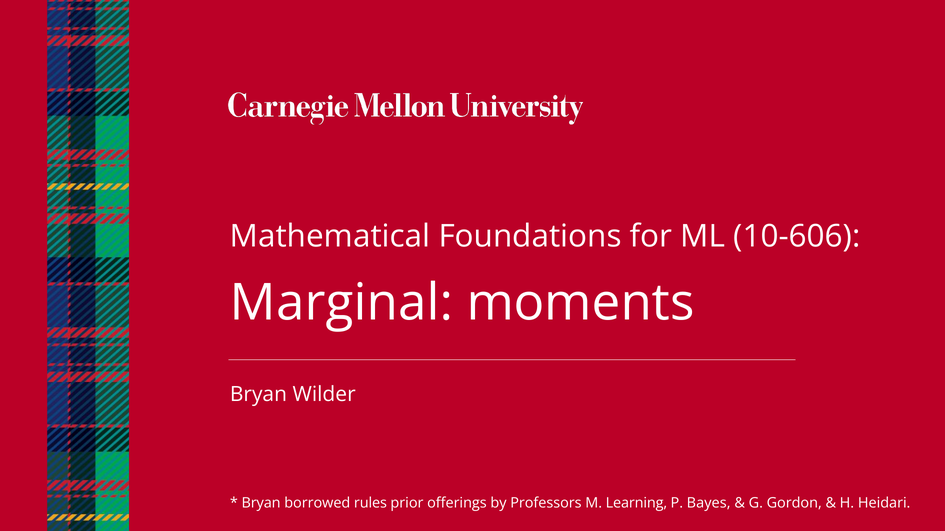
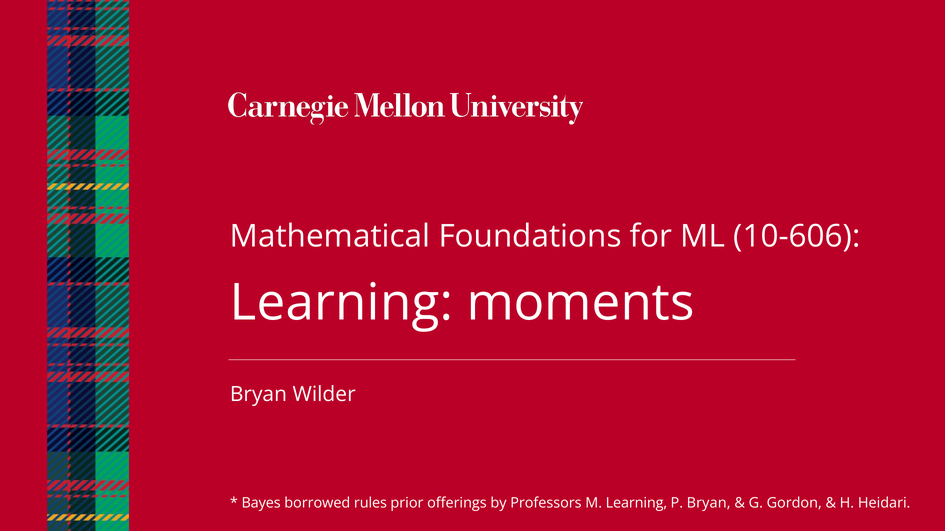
Marginal: Marginal -> Learning (341, 303)
Bryan: Bryan -> Bayes (261, 504)
P Bayes: Bayes -> Bryan (709, 504)
